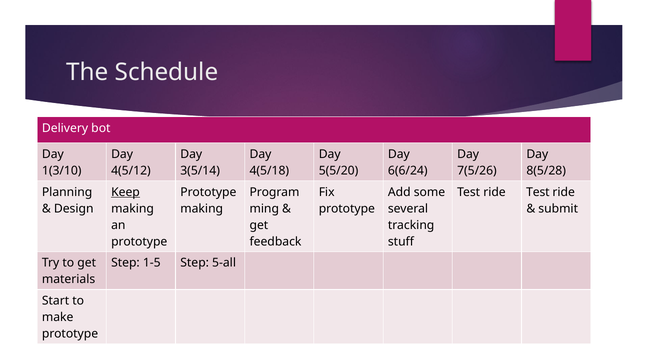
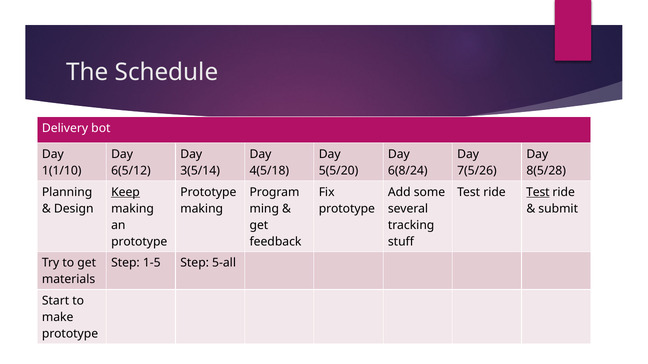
1(3/10: 1(3/10 -> 1(1/10 (62, 171)
4(5/12: 4(5/12 -> 6(5/12 (131, 171)
6(6/24: 6(6/24 -> 6(8/24 (408, 171)
Test underline: none -> present (538, 192)
